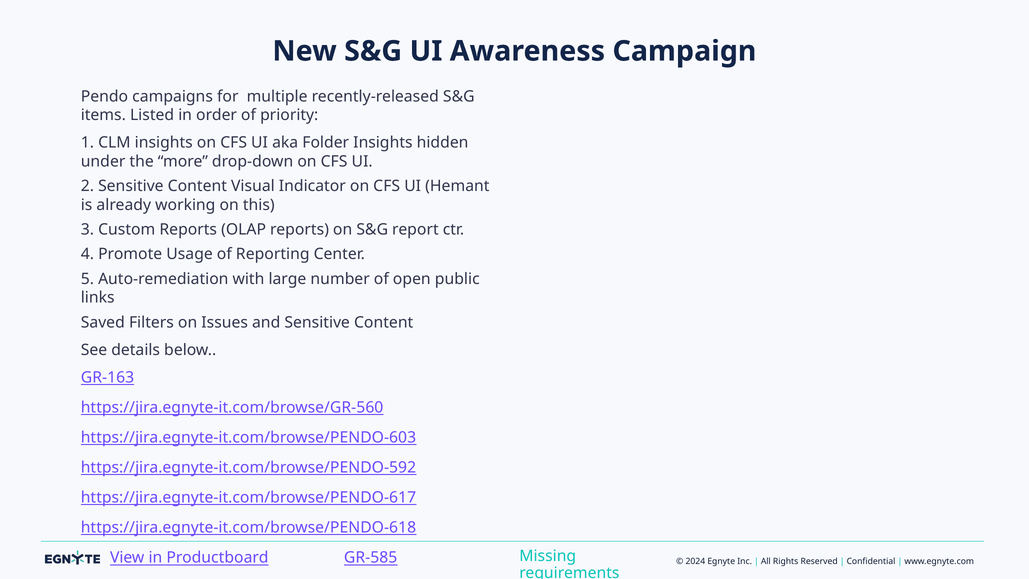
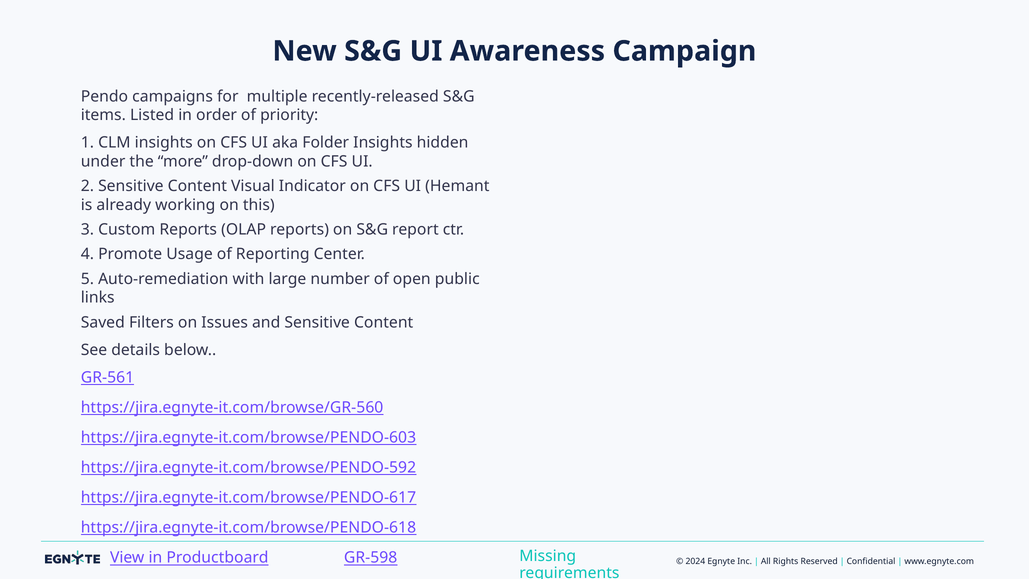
GR-163: GR-163 -> GR-561 (108, 377)
GR-585: GR-585 -> GR-598 (371, 558)
